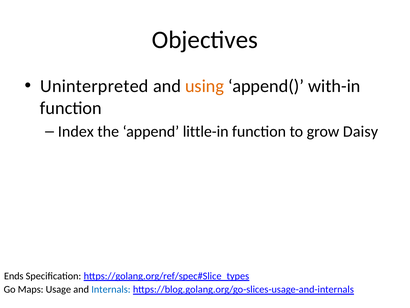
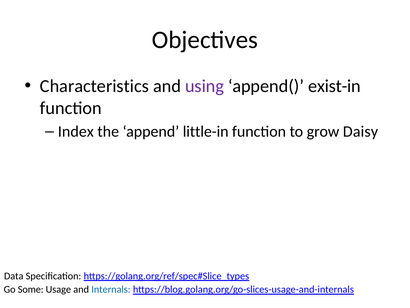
Uninterpreted: Uninterpreted -> Characteristics (94, 86)
using colour: orange -> purple (205, 86)
with-in: with-in -> exist-in (334, 86)
Ends: Ends -> Data (14, 276)
Maps: Maps -> Some (31, 289)
